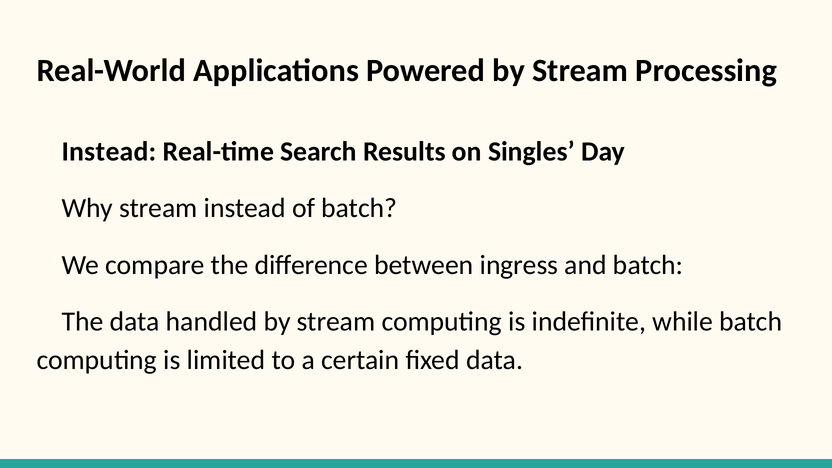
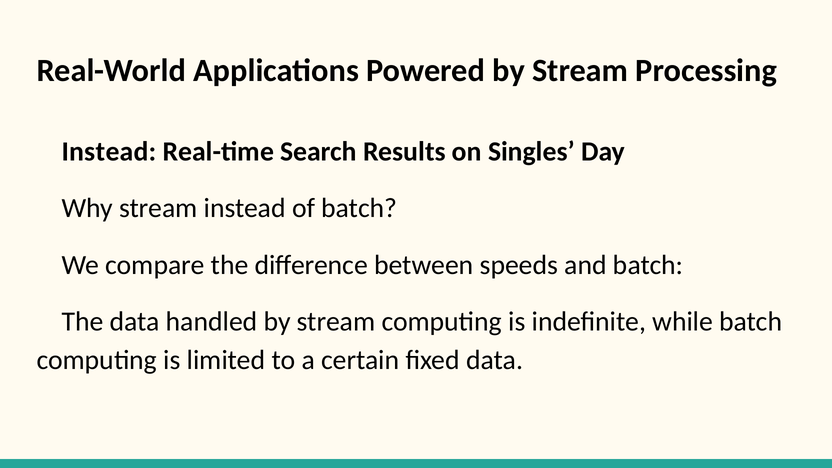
ingress: ingress -> speeds (519, 265)
